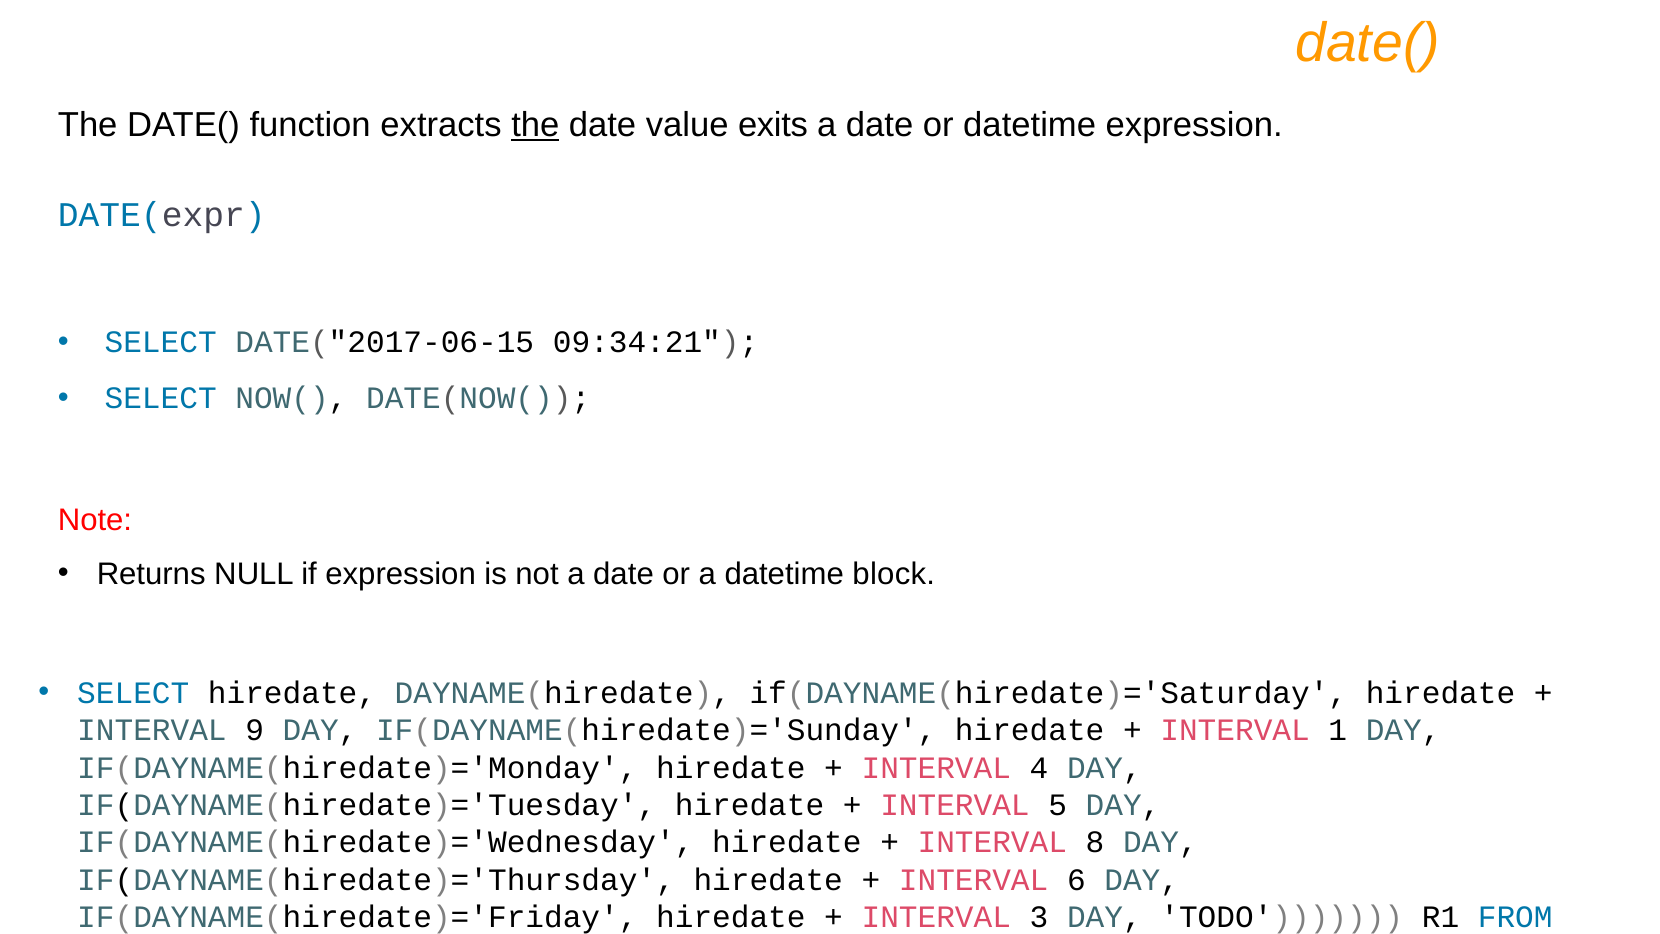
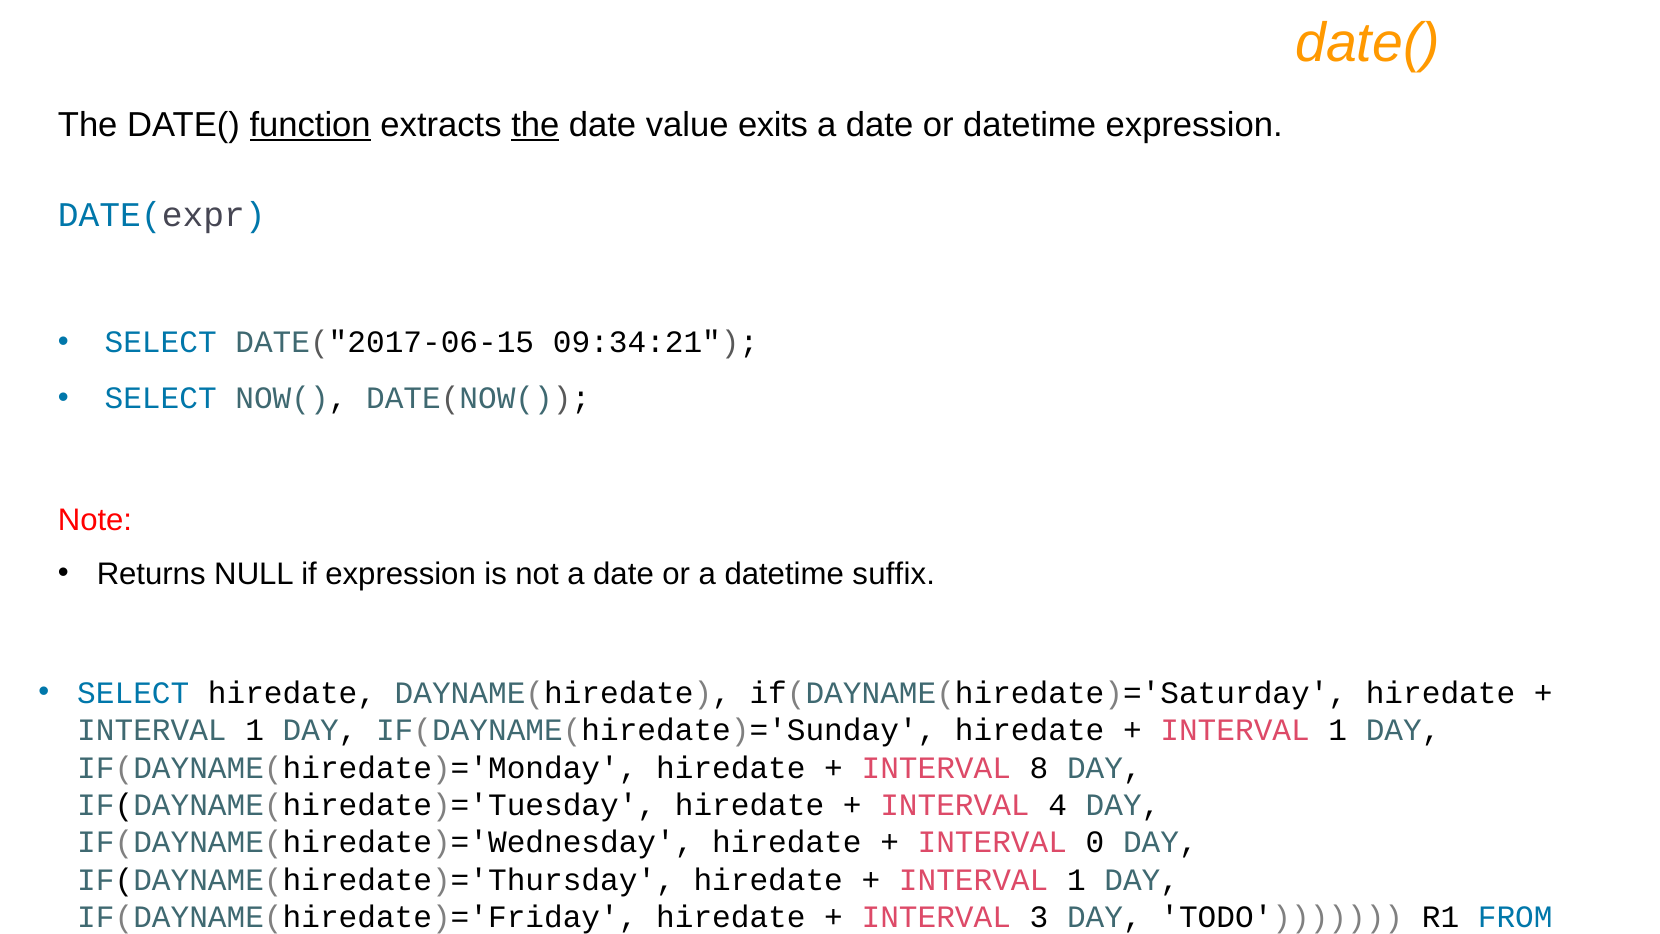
function underline: none -> present (310, 125)
block: block -> suffix (894, 574)
9: 9 -> 1 (255, 730)
4: 4 -> 8 (1039, 768)
5: 5 -> 4 (1058, 805)
8: 8 -> 0 (1095, 842)
6: 6 -> 1 (1076, 880)
